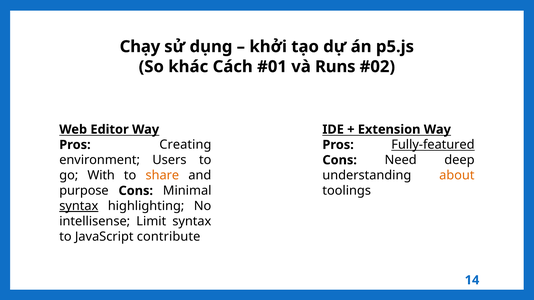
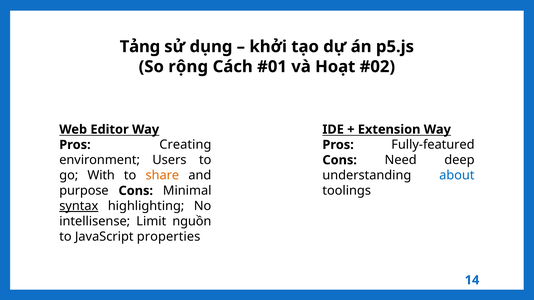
Chạy: Chạy -> Tảng (140, 47)
khác: khác -> rộng (188, 67)
Runs: Runs -> Hoạt (335, 67)
Fully-featured underline: present -> none (433, 145)
about colour: orange -> blue (457, 176)
Limit syntax: syntax -> nguồn (192, 222)
contribute: contribute -> properties (169, 237)
